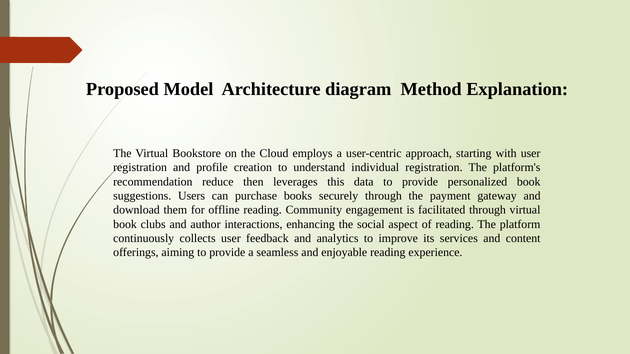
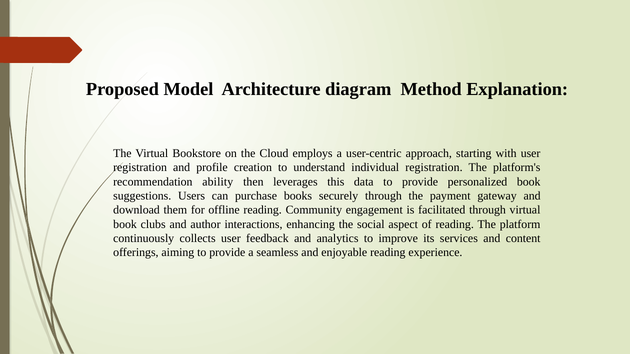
reduce: reduce -> ability (218, 182)
